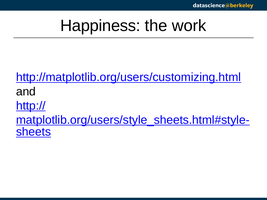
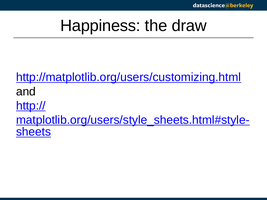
work: work -> draw (189, 26)
